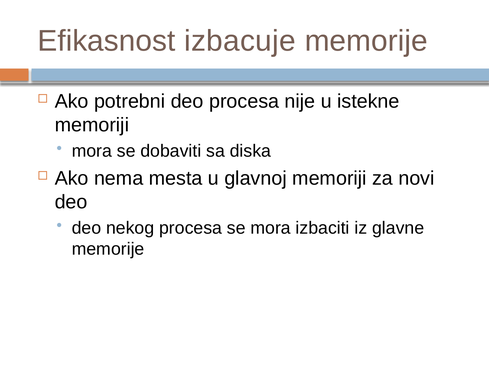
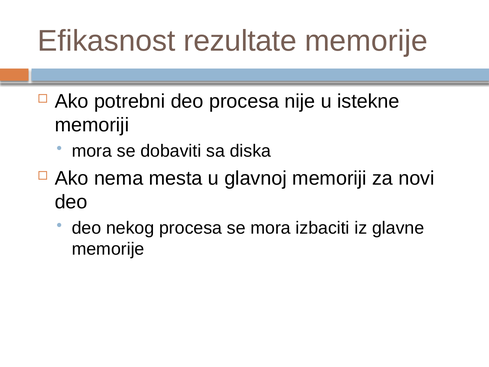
izbacuje: izbacuje -> rezultate (240, 41)
